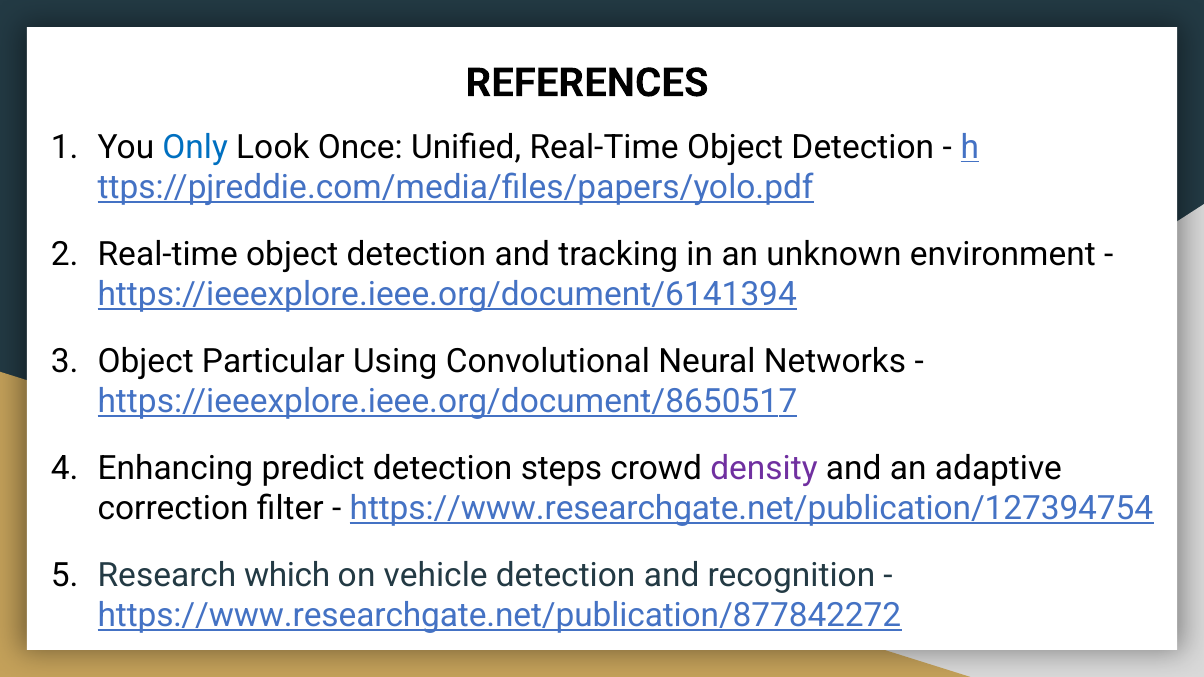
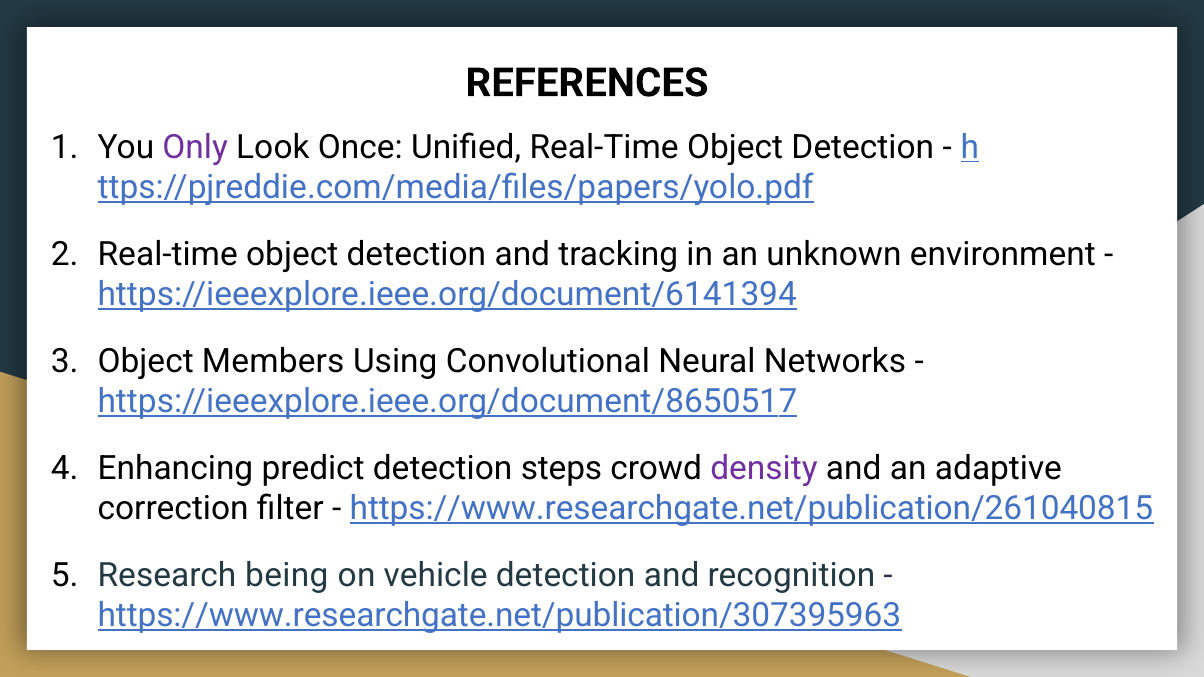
Only colour: blue -> purple (195, 147)
Particular: Particular -> Members (273, 361)
https://www.researchgate.net/publication/127394754: https://www.researchgate.net/publication/127394754 -> https://www.researchgate.net/publication/261040815 (751, 509)
which: which -> being (287, 575)
https://www.researchgate.net/publication/877842272: https://www.researchgate.net/publication/877842272 -> https://www.researchgate.net/publication/307395963 (499, 616)
